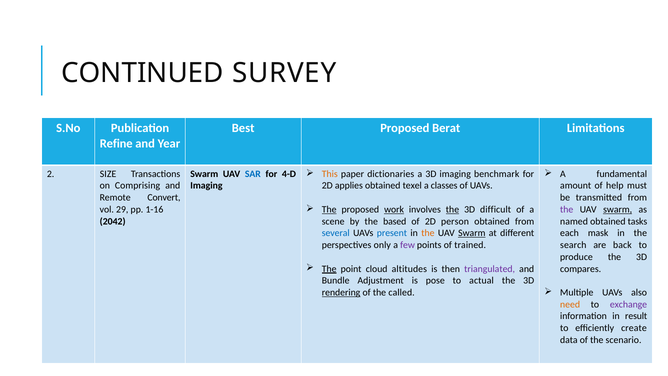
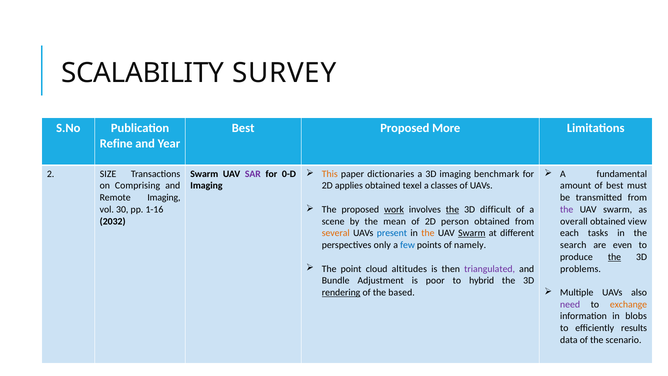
CONTINUED: CONTINUED -> SCALABILITY (143, 73)
Berat: Berat -> More (446, 128)
SAR colour: blue -> purple (253, 174)
4-D: 4-D -> 0-D (289, 174)
of help: help -> best (615, 186)
Remote Convert: Convert -> Imaging (164, 197)
The underline: present -> none (329, 209)
29: 29 -> 30 (122, 209)
swarm underline: present -> none (618, 209)
2042: 2042 -> 2032 (113, 221)
based: based -> mean (395, 221)
named: named -> overall (574, 221)
tasks: tasks -> view (637, 221)
several colour: blue -> orange (336, 233)
mask: mask -> tasks (598, 233)
few colour: purple -> blue (408, 245)
trained: trained -> namely (470, 245)
back: back -> even (622, 245)
the underline: none -> present (614, 257)
The underline: present -> none (329, 269)
compares: compares -> problems (581, 269)
pose: pose -> poor (435, 280)
actual: actual -> hybrid (482, 280)
called: called -> based (402, 292)
need colour: orange -> purple (570, 304)
exchange colour: purple -> orange (628, 304)
result: result -> blobs (636, 316)
create: create -> results (634, 328)
